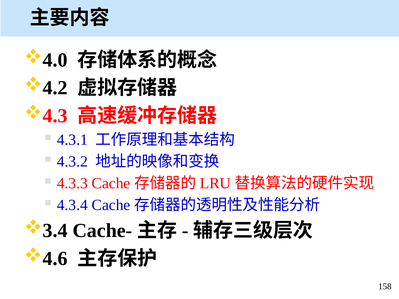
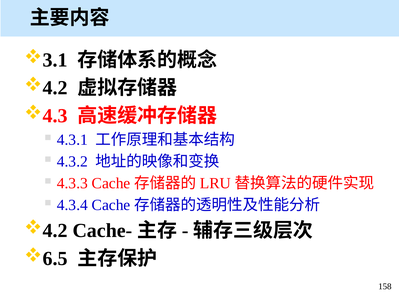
4.0: 4.0 -> 3.1 (55, 60)
3.4: 3.4 -> 4.2 (55, 231)
4.6: 4.6 -> 6.5 (55, 259)
